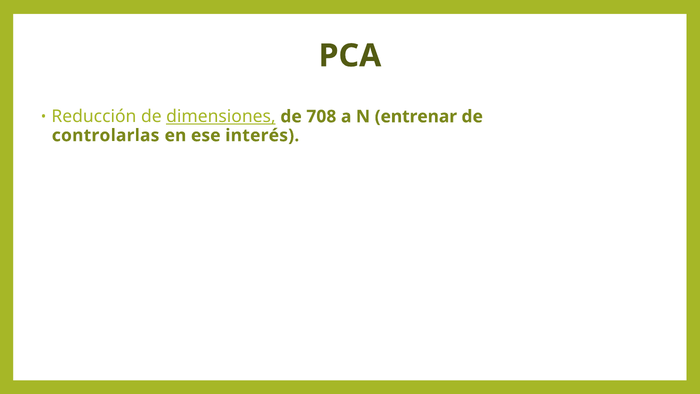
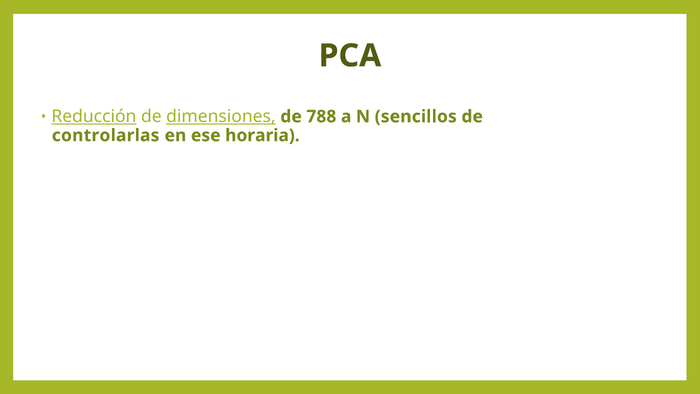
Reducción underline: none -> present (94, 116)
708: 708 -> 788 (321, 116)
entrenar: entrenar -> sencillos (416, 116)
interés: interés -> horaria (262, 135)
